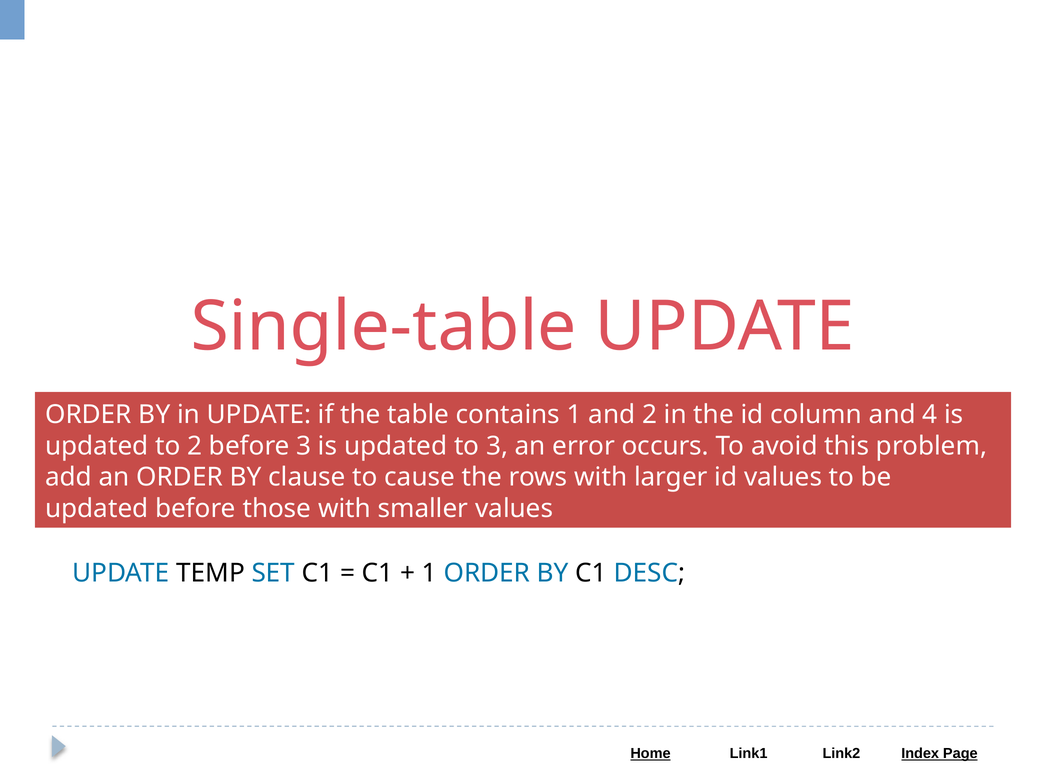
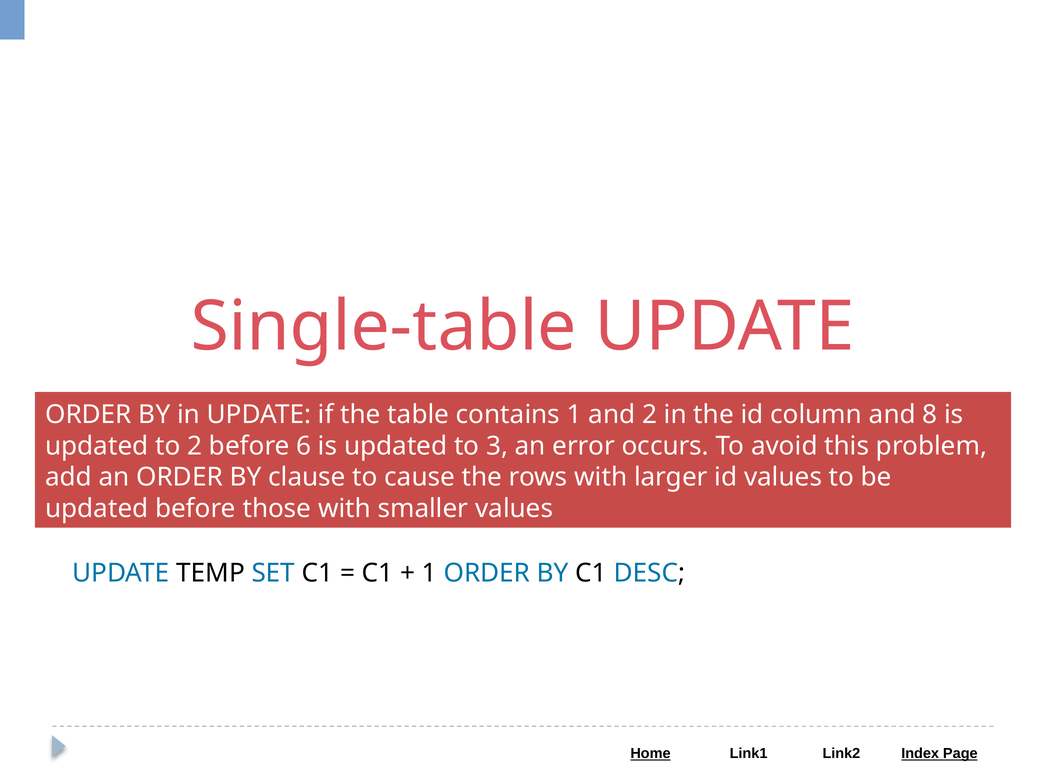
4: 4 -> 8 (930, 415)
before 3: 3 -> 6 (304, 446)
